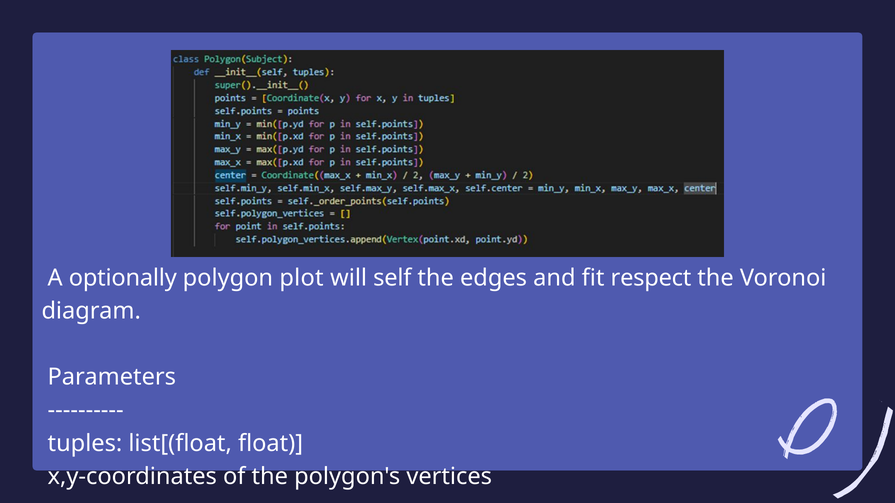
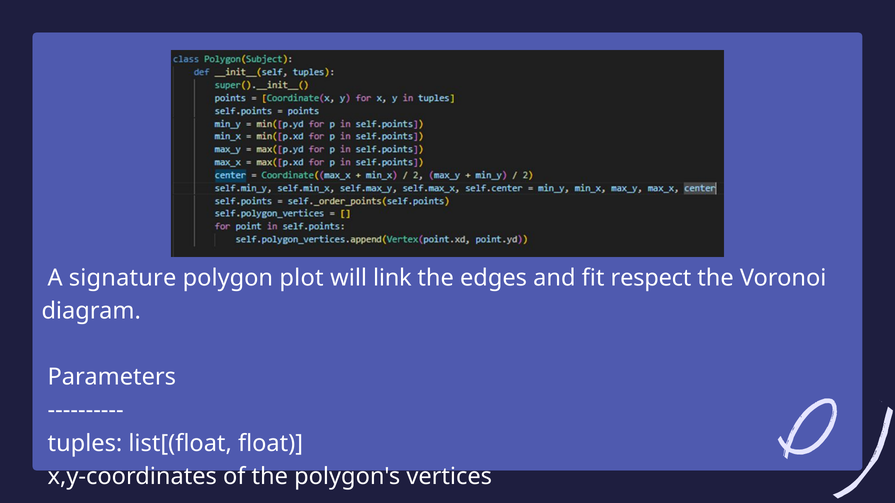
optionally: optionally -> signature (123, 278)
self: self -> link (392, 278)
